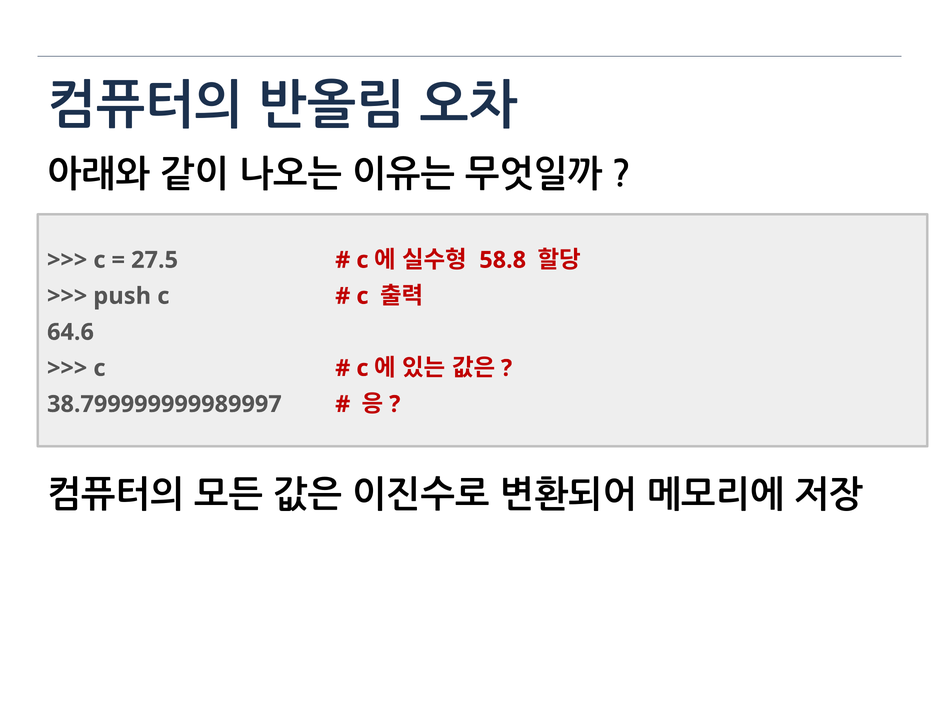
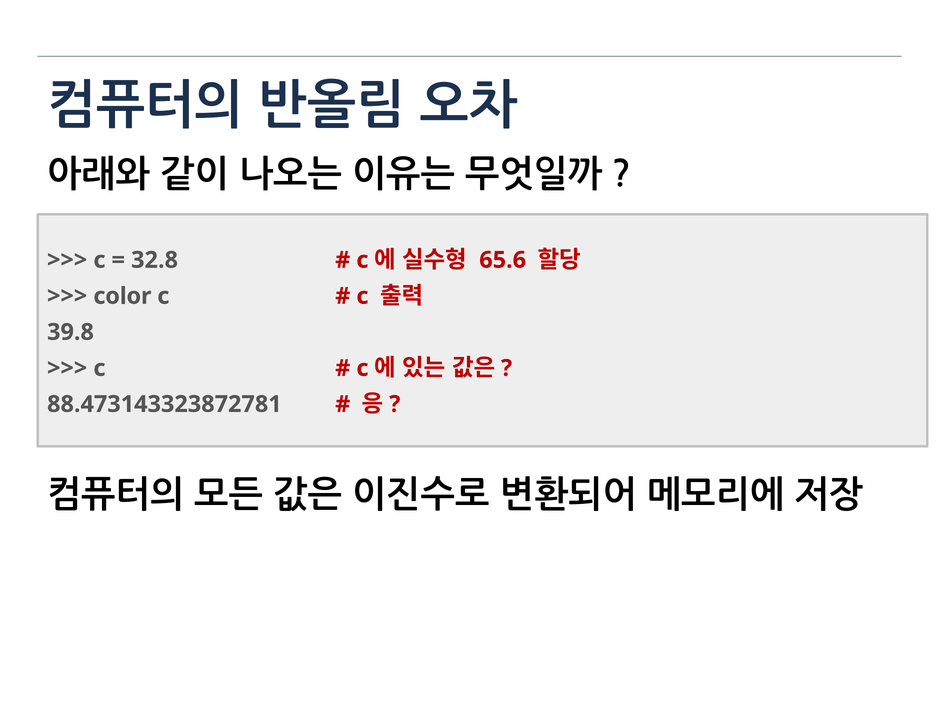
27.5: 27.5 -> 32.8 (155, 260)
58.8: 58.8 -> 65.6 (503, 260)
push: push -> color (122, 296)
64.6: 64.6 -> 39.8 (70, 332)
38.799999999989997: 38.799999999989997 -> 88.473143323872781 (164, 404)
